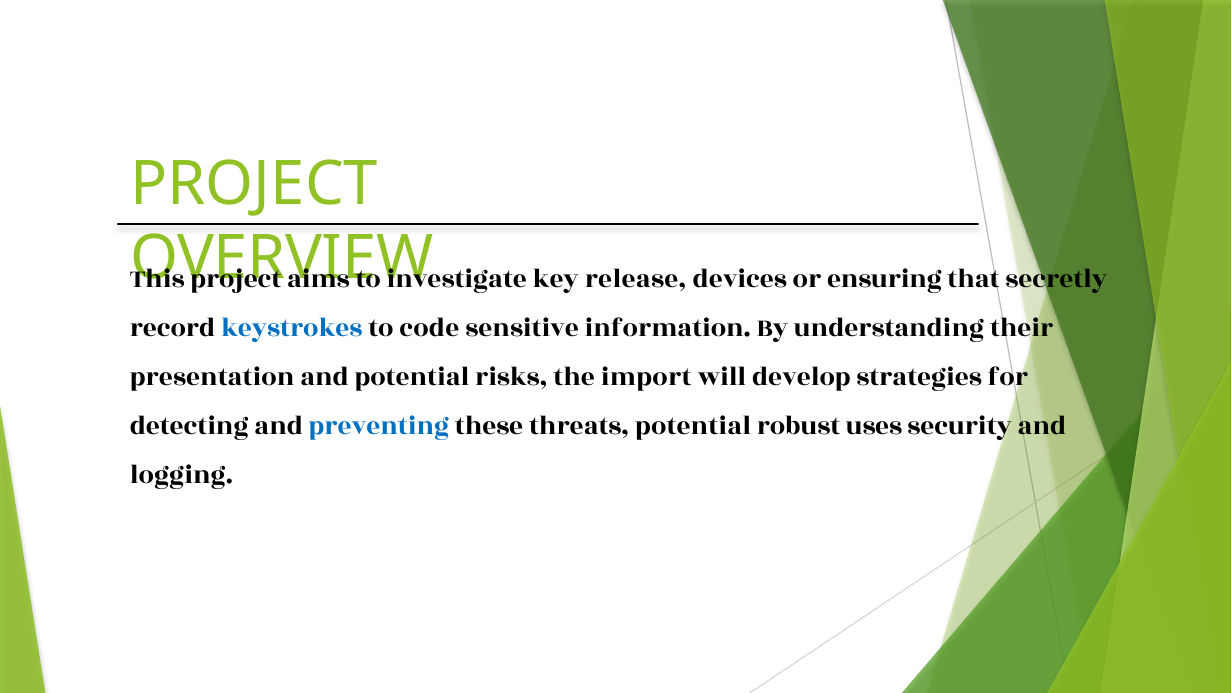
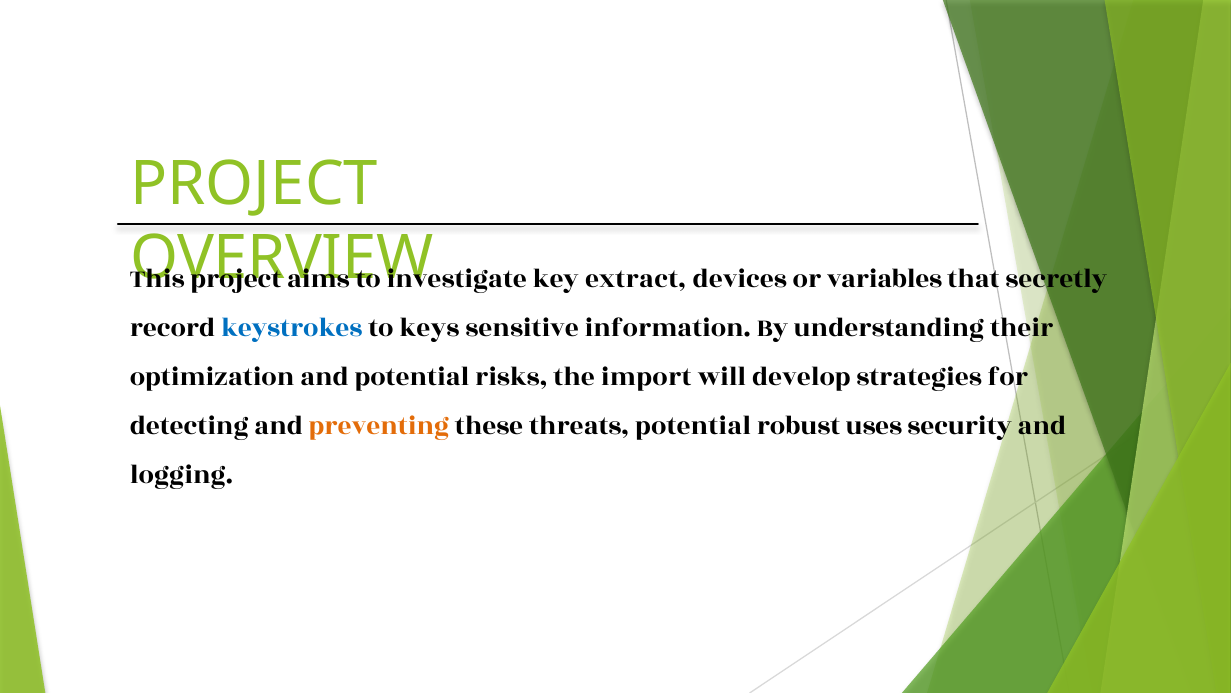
release: release -> extract (636, 278)
ensuring: ensuring -> variables (884, 278)
code: code -> keys (429, 327)
presentation: presentation -> optimization (212, 376)
preventing colour: blue -> orange (379, 425)
